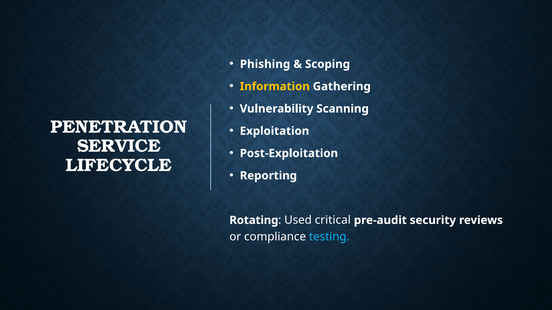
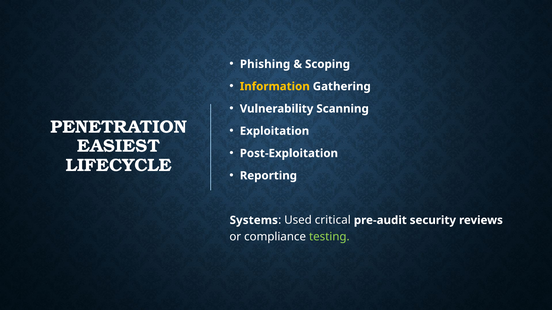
SERVICE: SERVICE -> EASIEST (119, 146)
Rotating: Rotating -> Systems (254, 221)
testing colour: light blue -> light green (329, 237)
